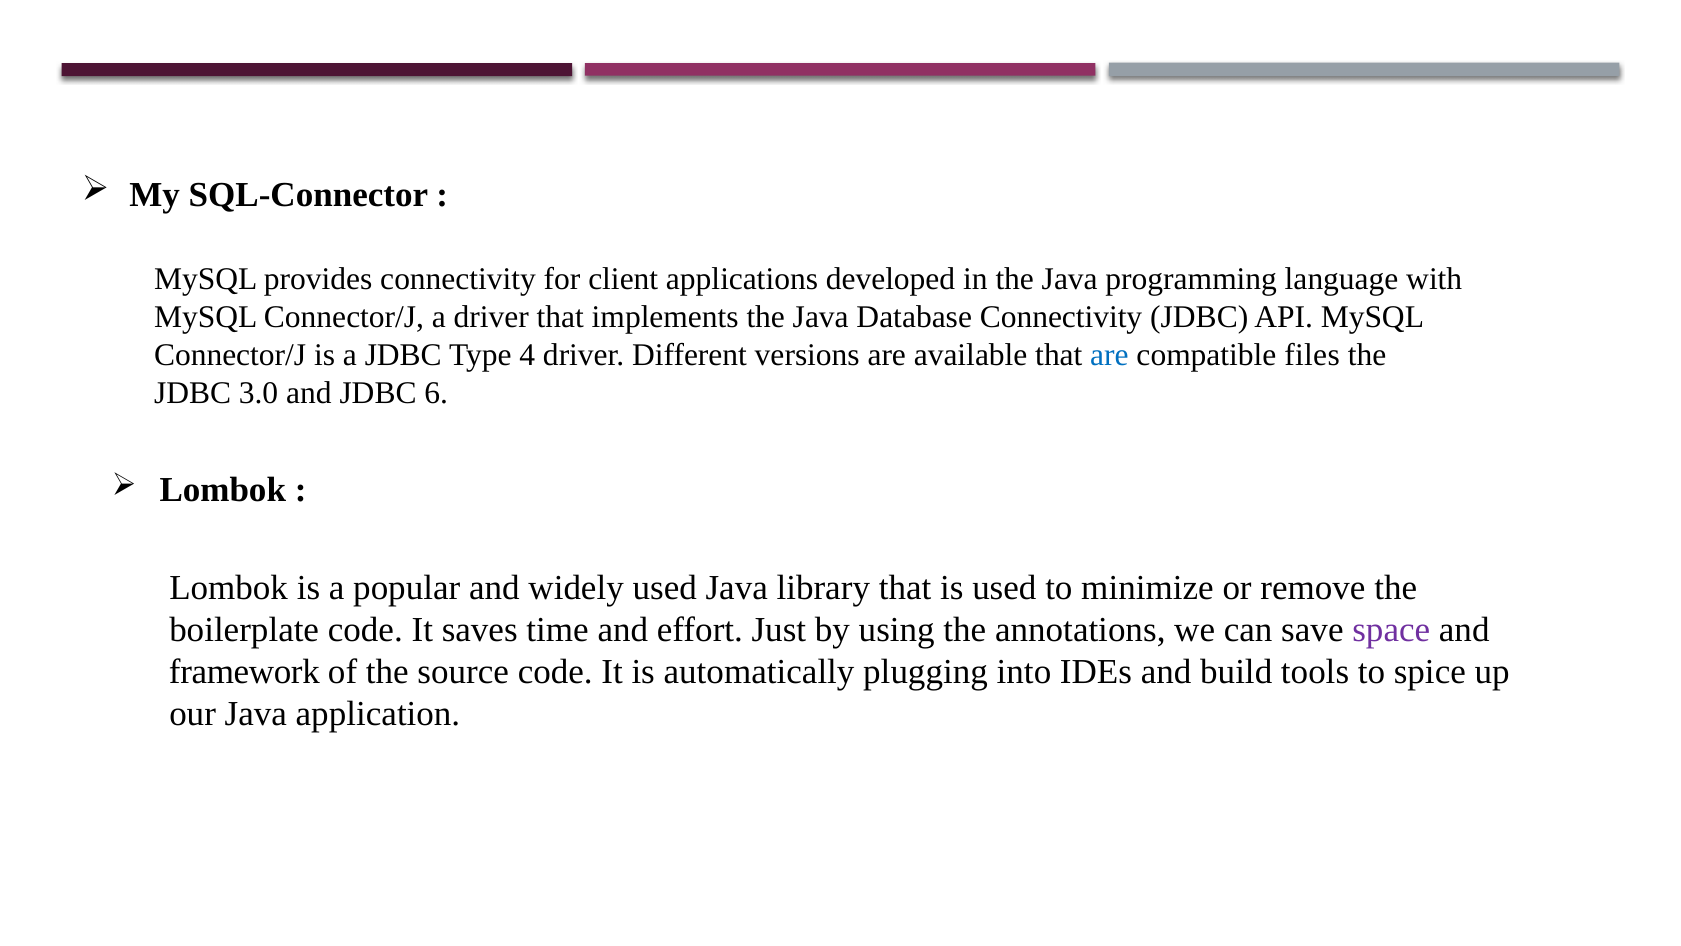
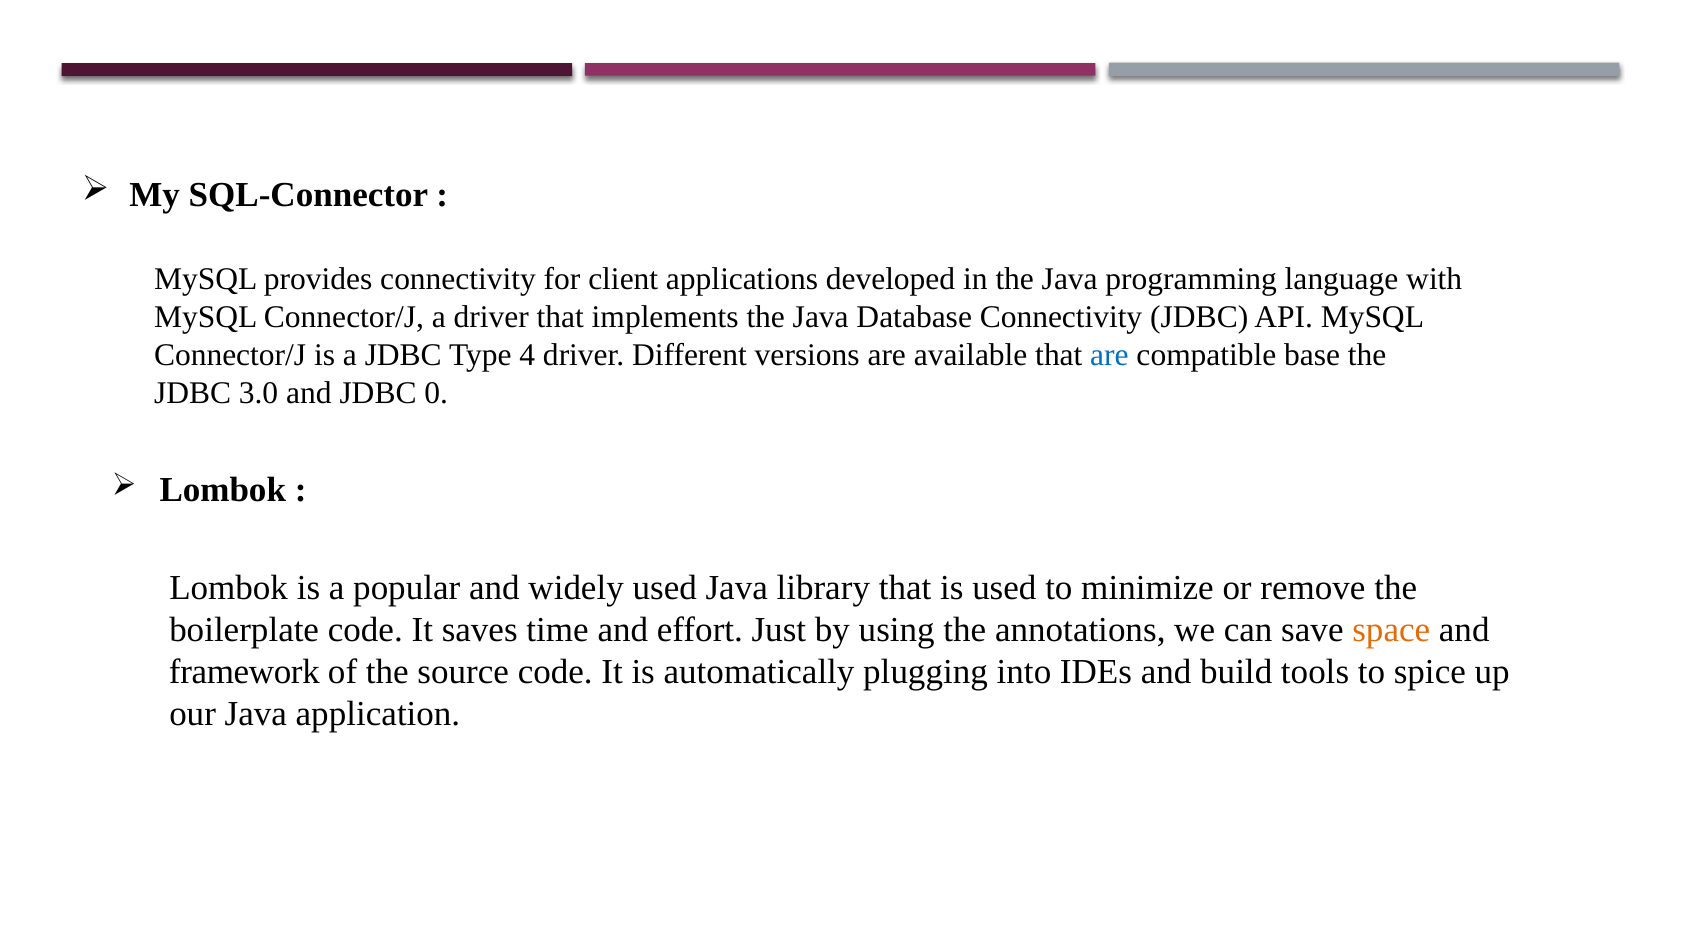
files: files -> base (1312, 355)
6: 6 -> 0 (436, 393)
space colour: purple -> orange (1391, 629)
